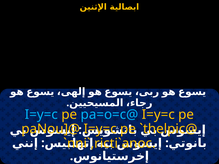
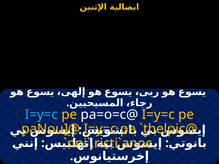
pa=o=c@ colour: light blue -> white (109, 115)
